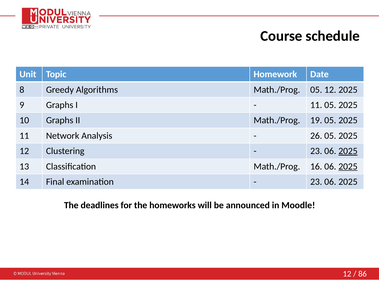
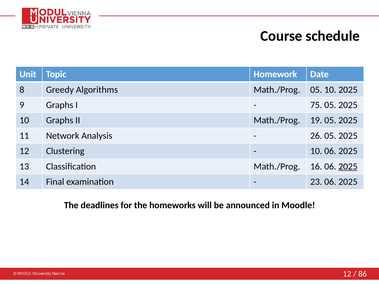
05 12: 12 -> 10 (330, 90)
11: 11 -> 75 (316, 105)
23: 23 -> 10 (316, 151)
2025 underline: present -> none (348, 151)
